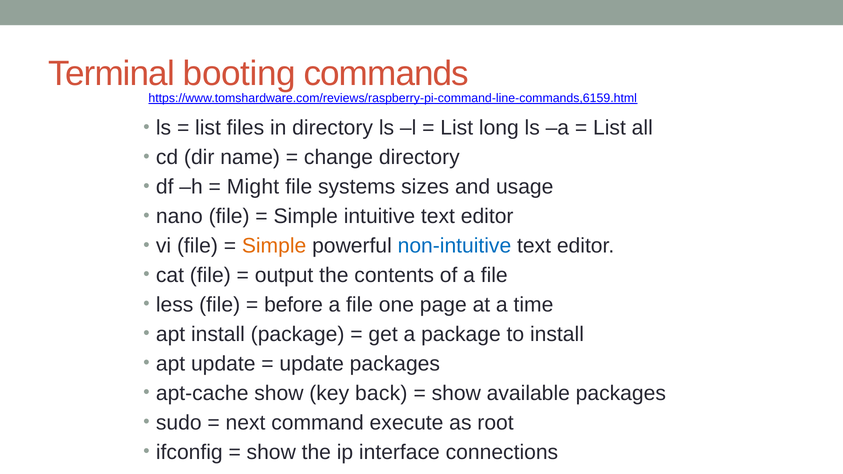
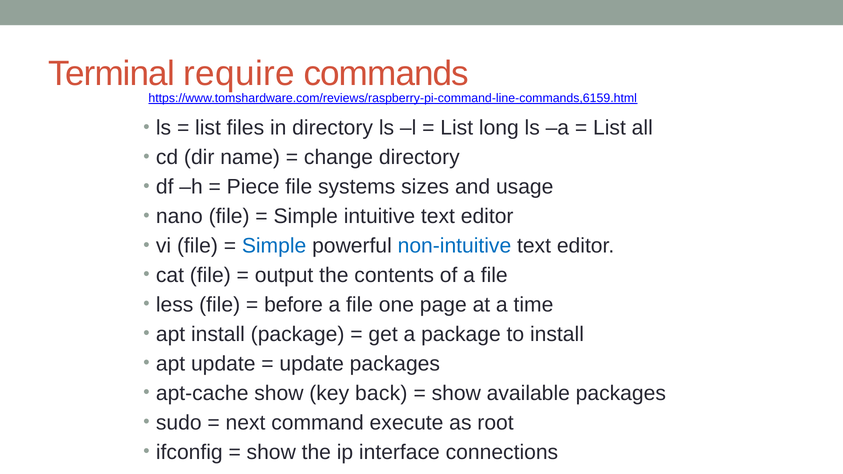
booting: booting -> require (239, 74)
Might: Might -> Piece (253, 187)
Simple colour: orange -> blue (274, 246)
